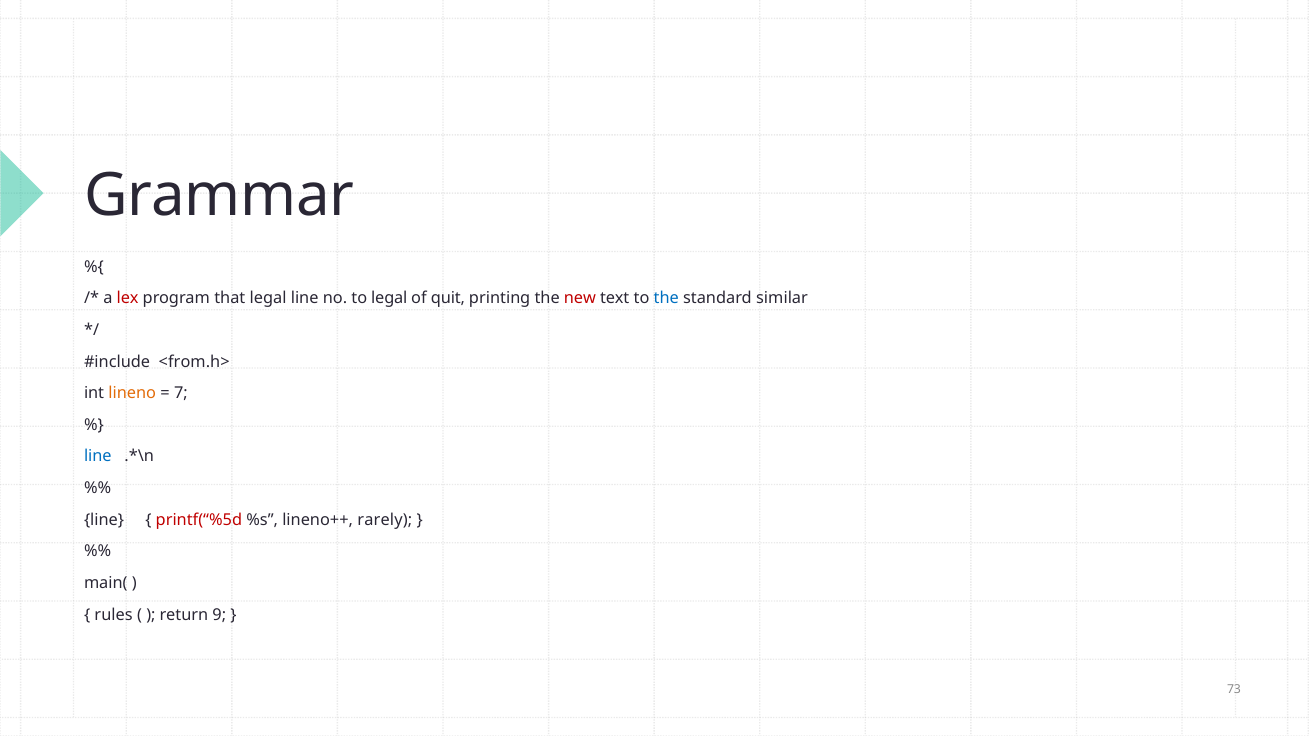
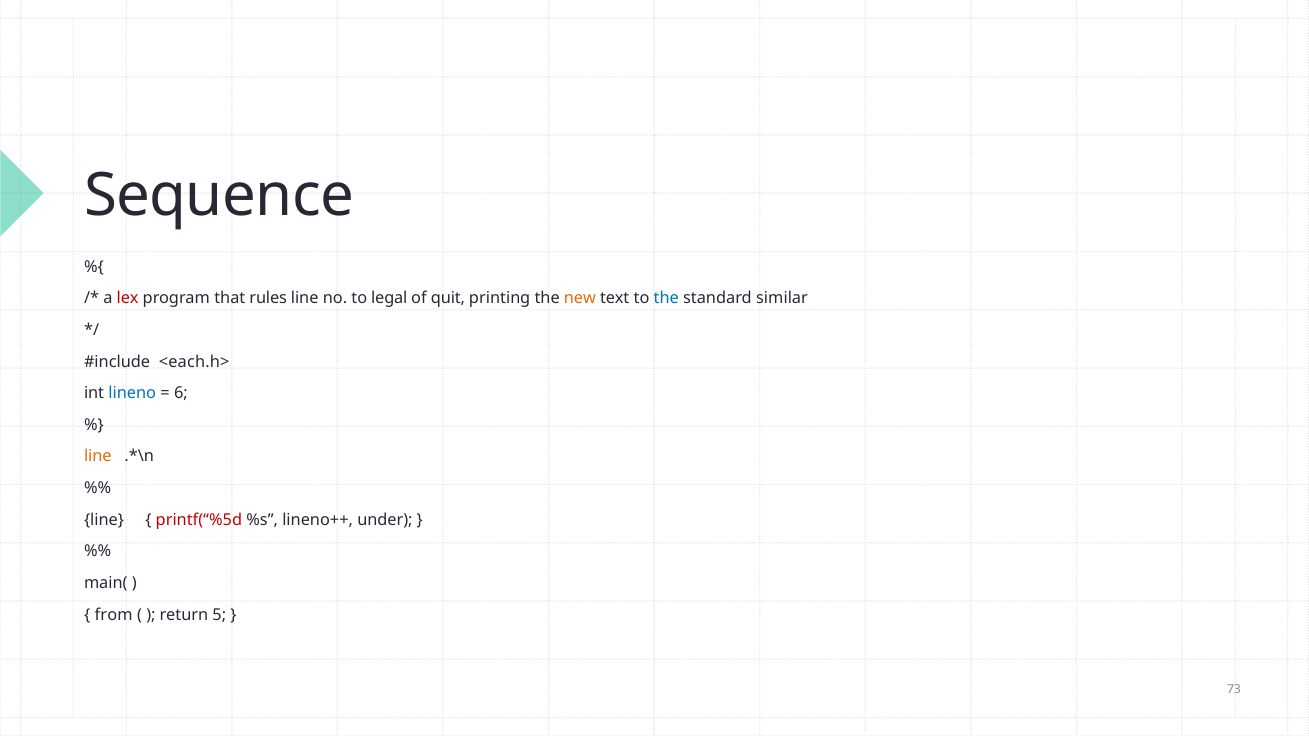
Grammar: Grammar -> Sequence (219, 196)
that legal: legal -> rules (268, 299)
new colour: red -> orange (580, 299)
<from.h>: <from.h> -> <each.h> (194, 362)
lineno colour: orange -> blue (132, 393)
7: 7 -> 6 (181, 393)
line colour: blue -> orange (98, 457)
rarely: rarely -> under (385, 520)
rules: rules -> from (114, 615)
9: 9 -> 5 (219, 615)
